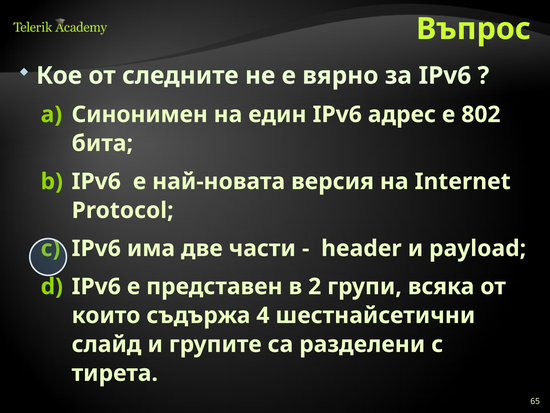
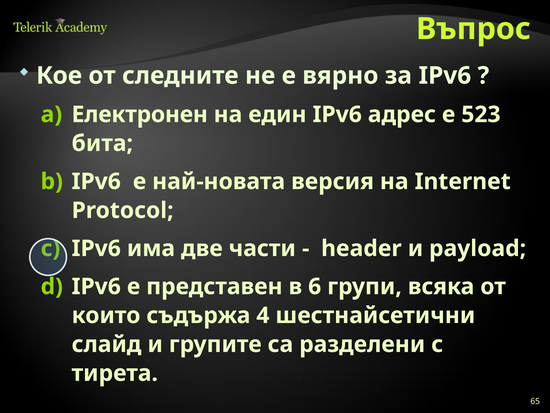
Синонимен: Синонимен -> Електронен (140, 114)
802: 802 -> 523 (481, 114)
2: 2 -> 6 (315, 286)
